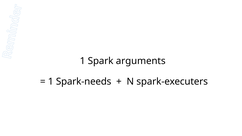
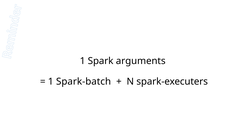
Spark-needs: Spark-needs -> Spark-batch (84, 82)
